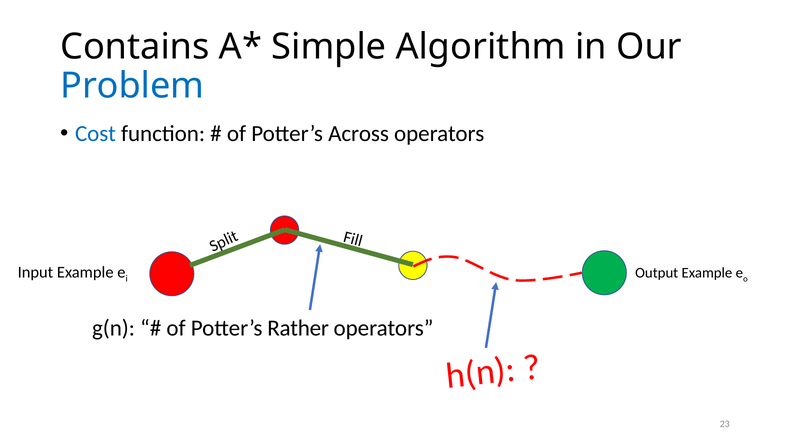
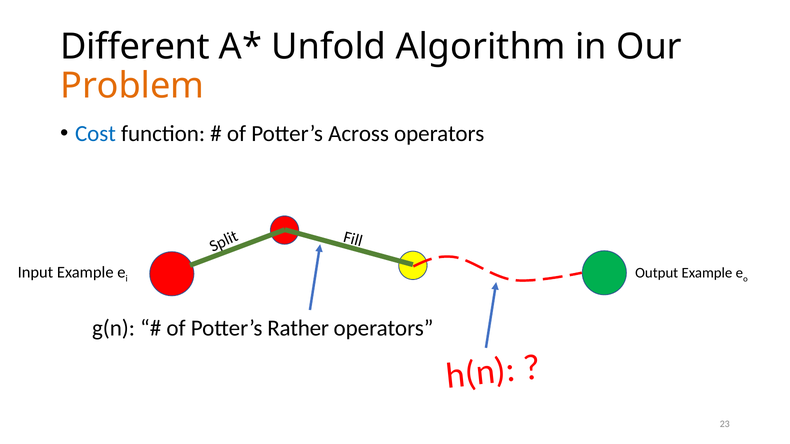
Contains: Contains -> Different (135, 47)
Simple: Simple -> Unfold (329, 47)
Problem colour: blue -> orange (132, 86)
